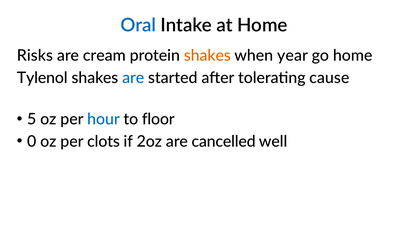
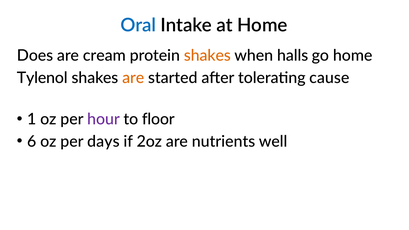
Risks: Risks -> Does (35, 56)
year: year -> halls (293, 56)
are colour: blue -> orange (133, 78)
5: 5 -> 1 (32, 119)
hour colour: blue -> purple (103, 119)
0: 0 -> 6 (32, 142)
clots: clots -> days (103, 142)
cancelled: cancelled -> nutrients (223, 142)
